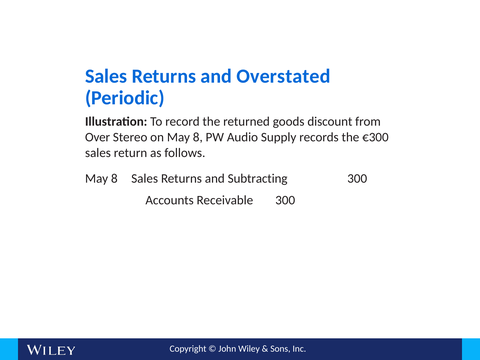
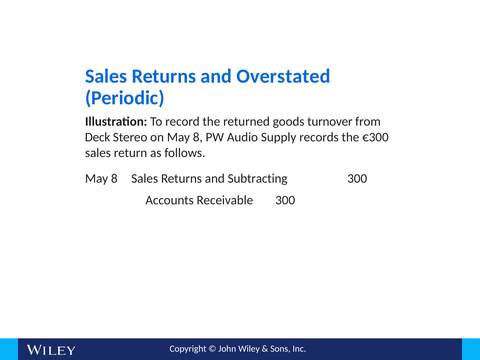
discount: discount -> turnover (330, 121)
Over: Over -> Deck (98, 137)
